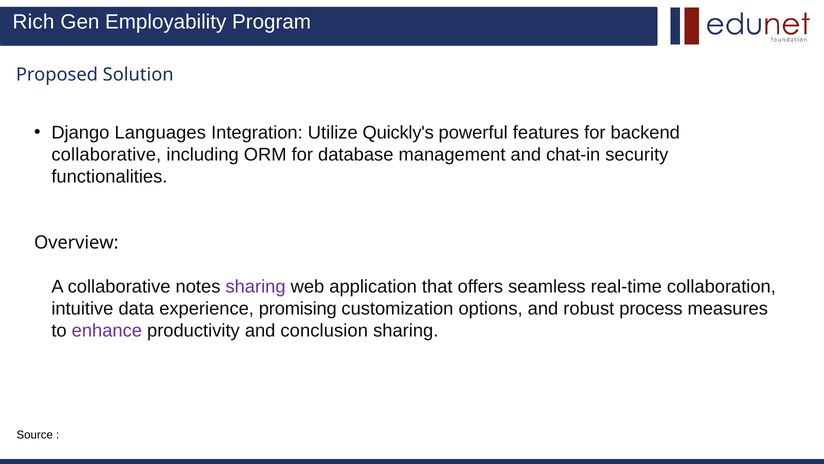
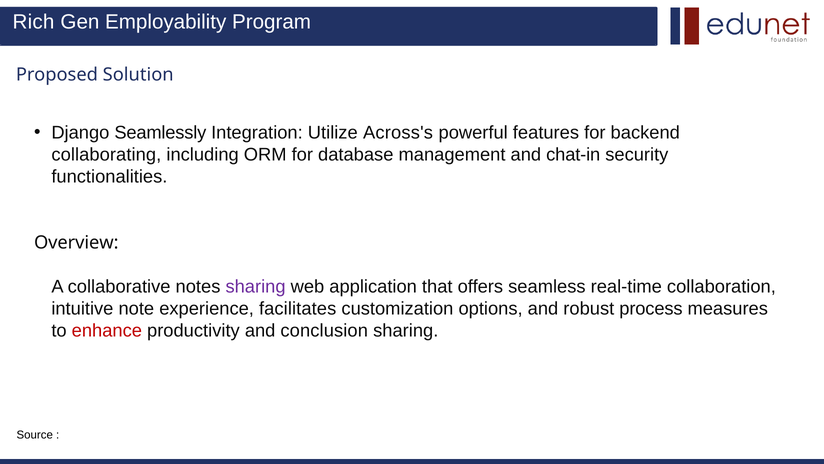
Languages: Languages -> Seamlessly (160, 133)
Quickly's: Quickly's -> Across's (398, 133)
collaborative: collaborative -> collaborating (106, 155)
data: data -> note (136, 308)
promising: promising -> facilitates (298, 308)
enhance colour: purple -> red (107, 330)
